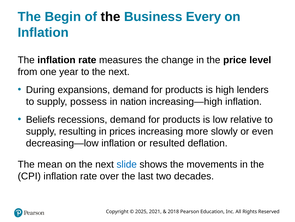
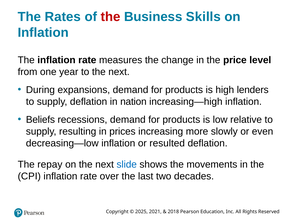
Begin: Begin -> Rates (63, 17)
the colour: black -> red (111, 17)
Every: Every -> Skills (203, 17)
supply possess: possess -> deflation (89, 101)
mean: mean -> repay (50, 164)
